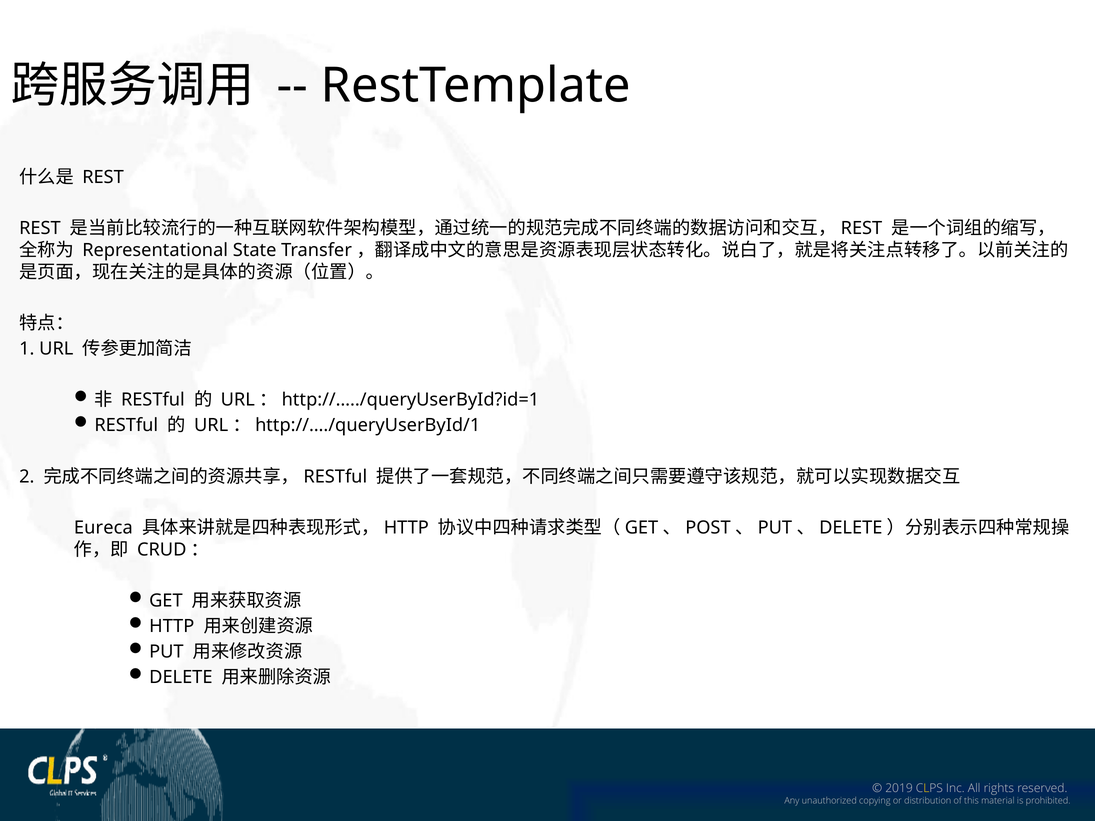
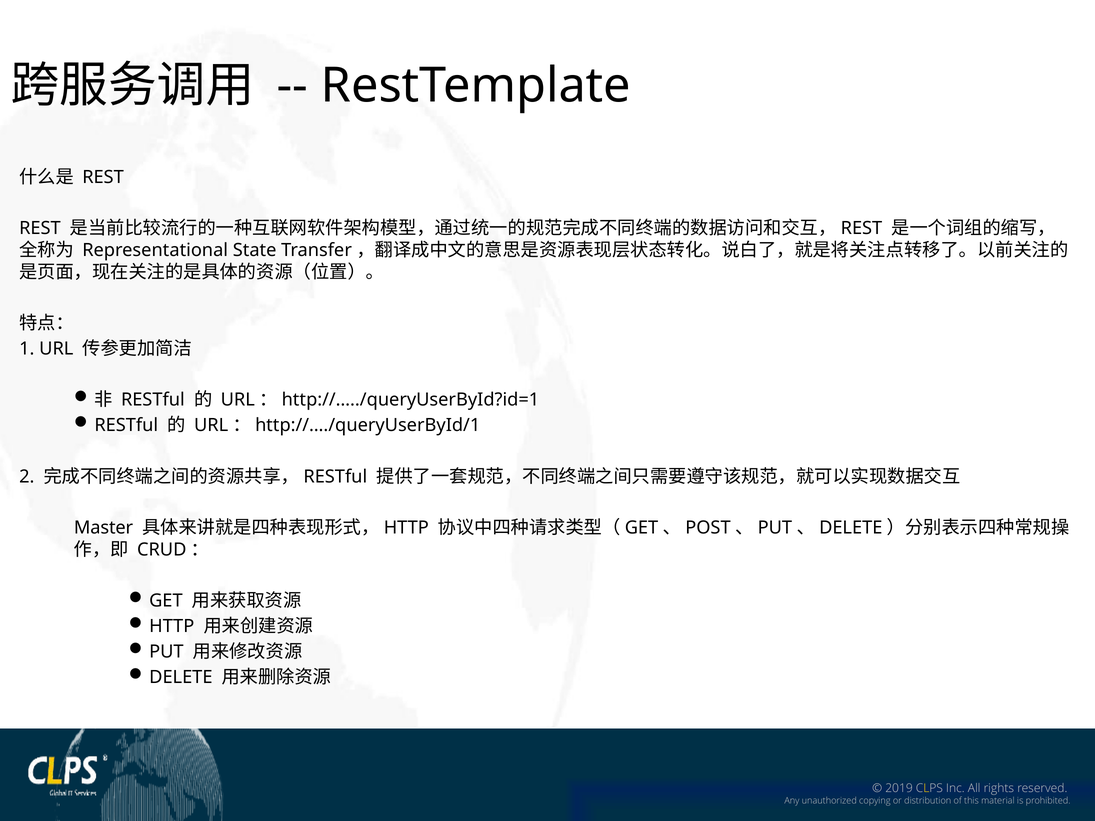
Eureca: Eureca -> Master (104, 528)
